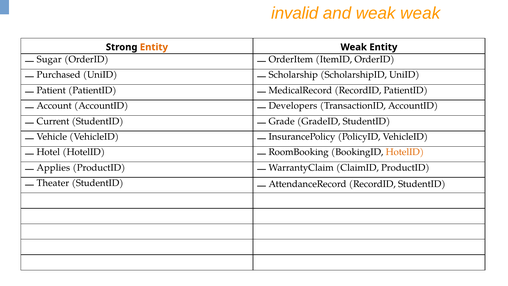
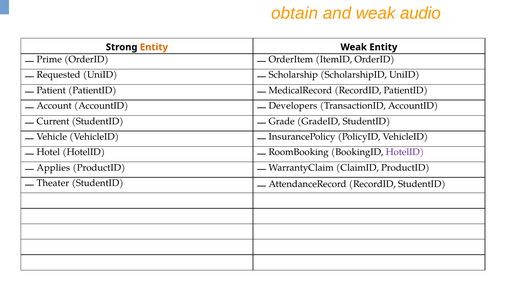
invalid: invalid -> obtain (295, 13)
weak weak: weak -> audio (420, 13)
Sugar: Sugar -> Prime (49, 59)
Purchased: Purchased -> Requested (59, 75)
HotelID colour: orange -> purple (405, 152)
